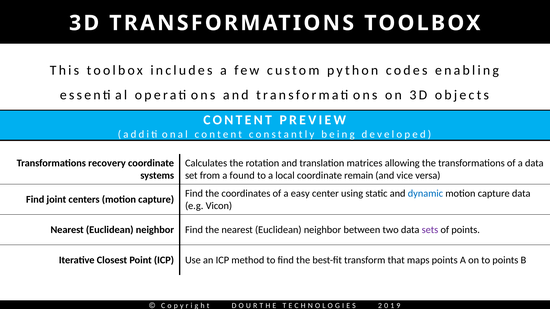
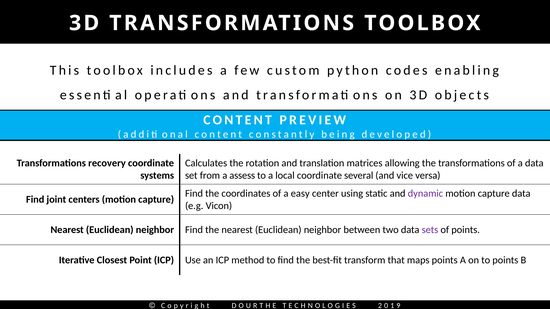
found: found -> assess (242, 176)
remain: remain -> several (359, 176)
dynamic colour: blue -> purple (425, 194)
